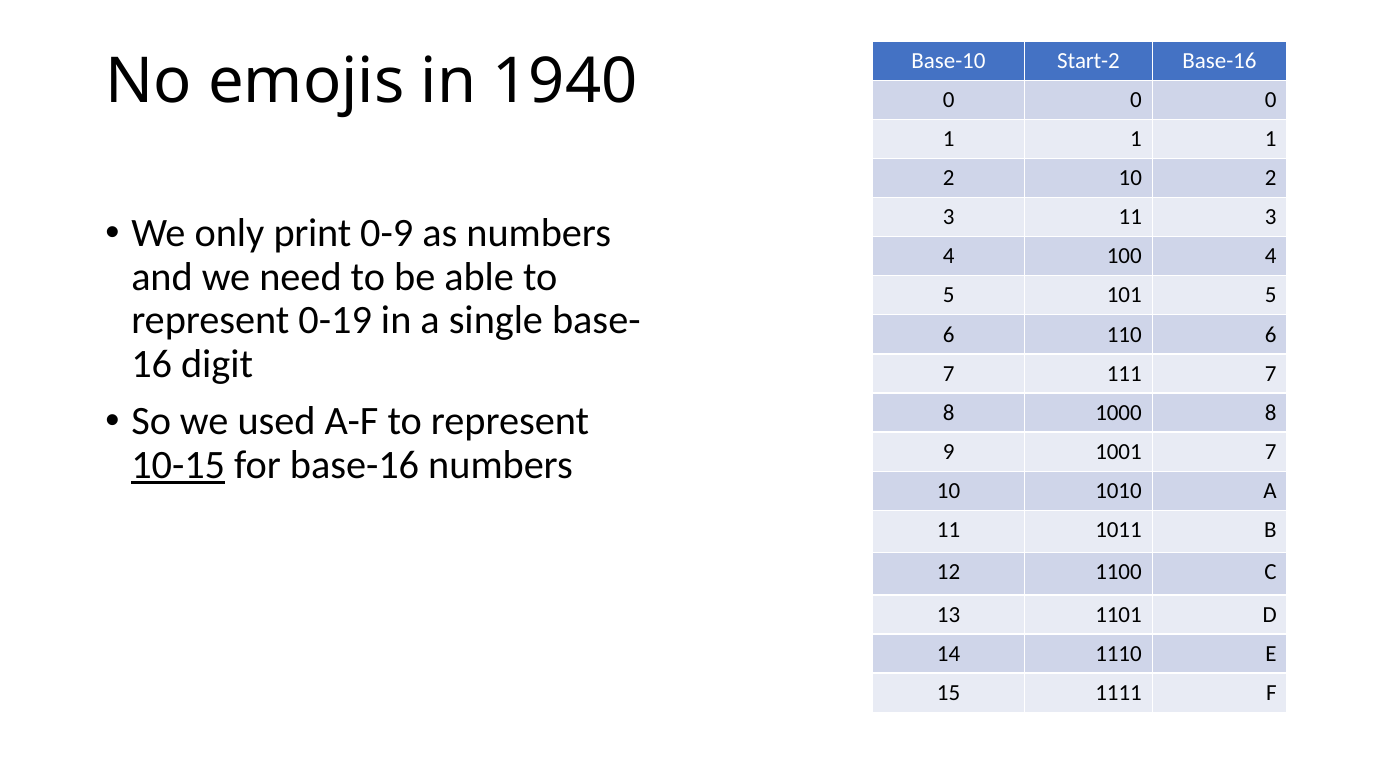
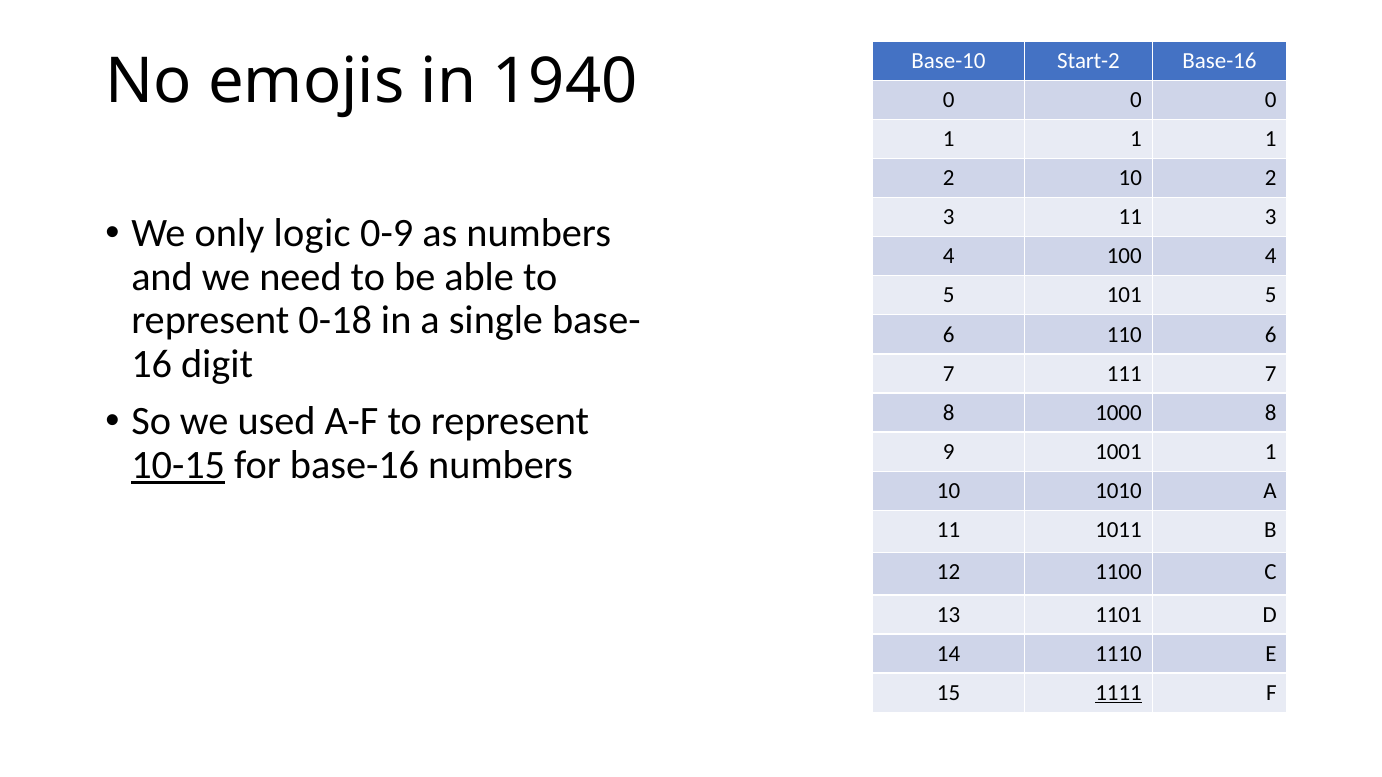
print: print -> logic (312, 234)
0-19: 0-19 -> 0-18 (335, 320)
1001 7: 7 -> 1 (1271, 452)
1111 underline: none -> present (1119, 693)
